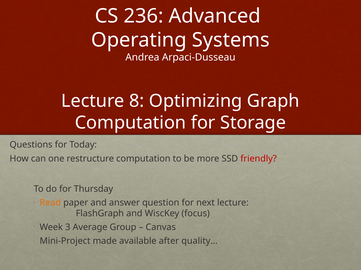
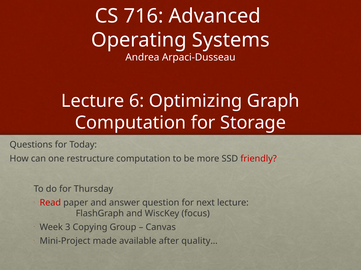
236: 236 -> 716 (144, 16)
8: 8 -> 6 (137, 101)
Read colour: orange -> red (50, 203)
Average: Average -> Copying (90, 228)
